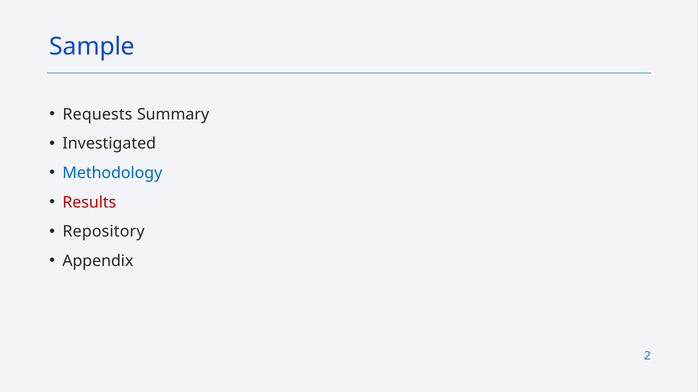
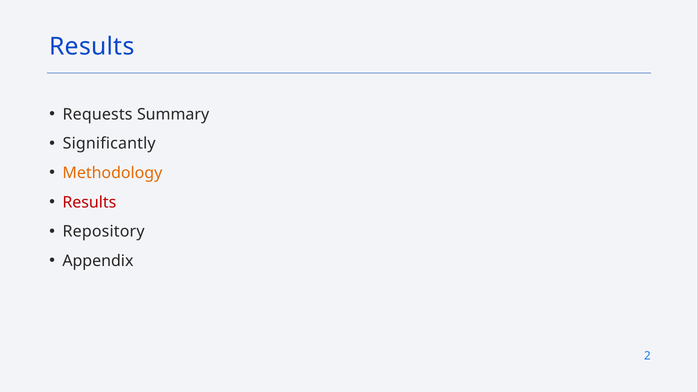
Sample: Sample -> Results (92, 47)
Investigated: Investigated -> Significantly (109, 144)
Methodology colour: blue -> orange (112, 173)
